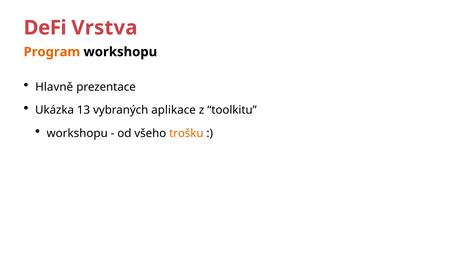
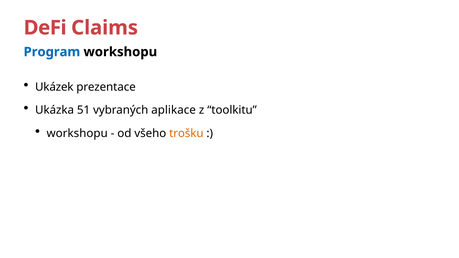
Vrstva: Vrstva -> Claims (105, 28)
Program colour: orange -> blue (52, 52)
Hlavně: Hlavně -> Ukázek (54, 87)
13: 13 -> 51 (84, 110)
